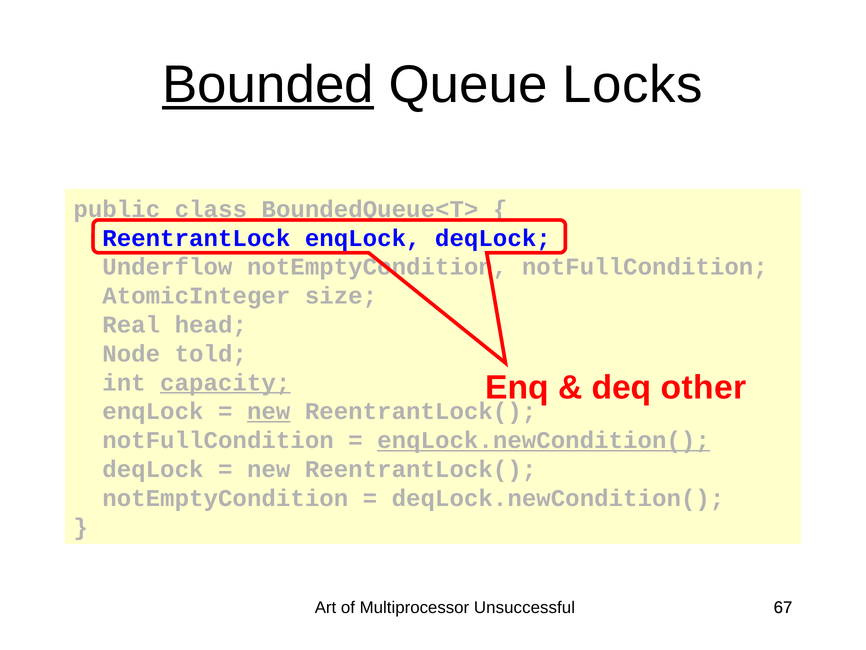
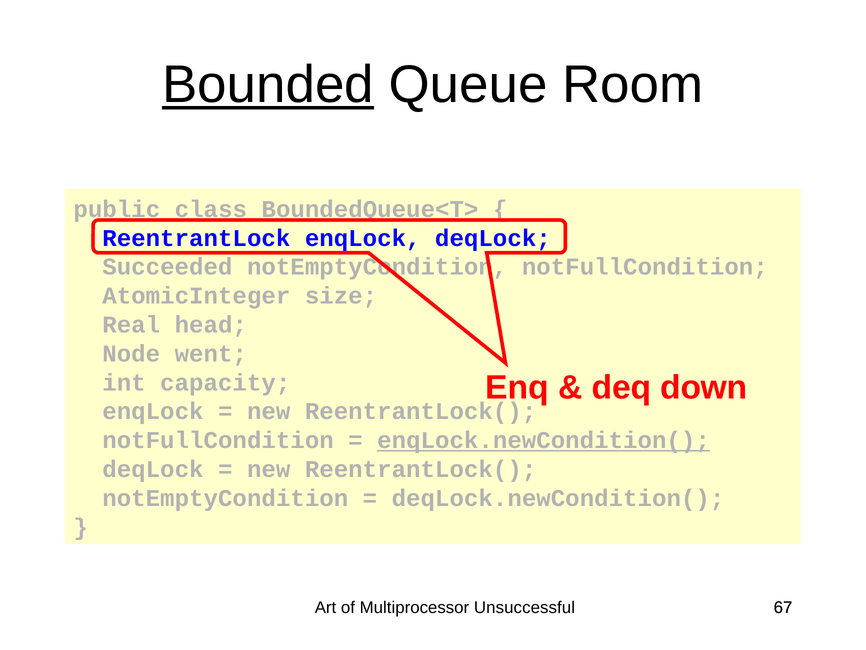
Locks: Locks -> Room (633, 85)
Underflow: Underflow -> Succeeded (167, 267)
told: told -> went (211, 353)
other: other -> down (704, 387)
capacity underline: present -> none (225, 382)
new underline: present -> none (269, 411)
